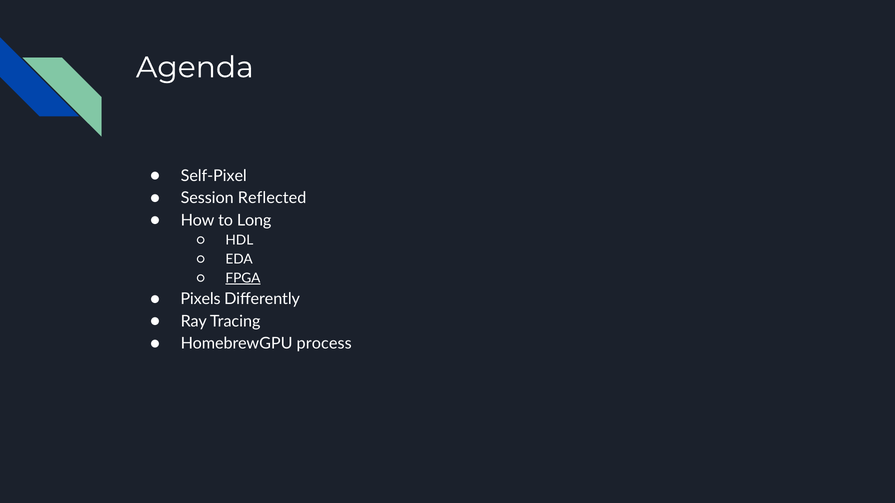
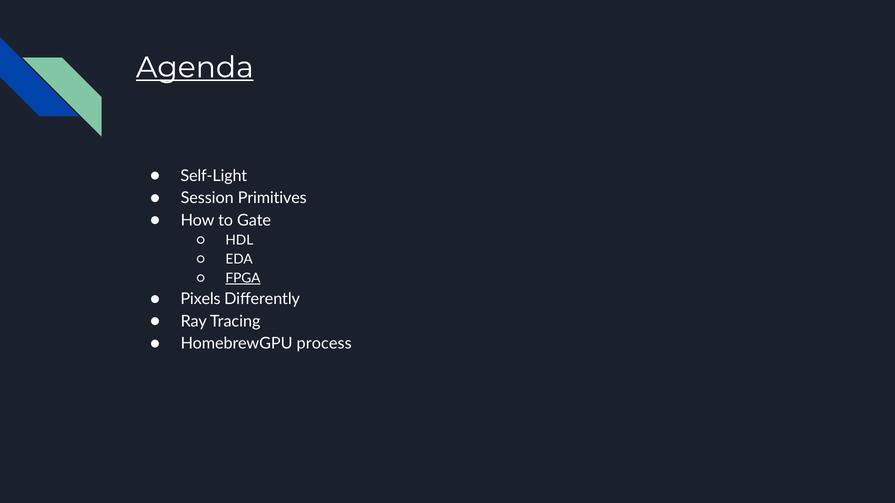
Agenda underline: none -> present (195, 67)
Self-Pixel: Self-Pixel -> Self-Light (214, 176)
Reflected: Reflected -> Primitives (272, 198)
Long: Long -> Gate (254, 220)
